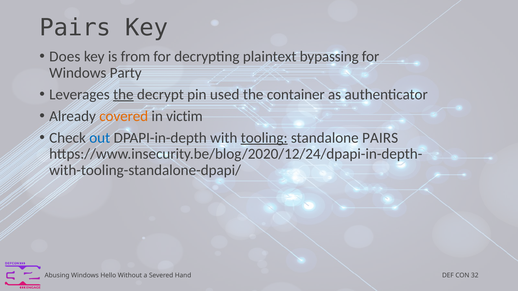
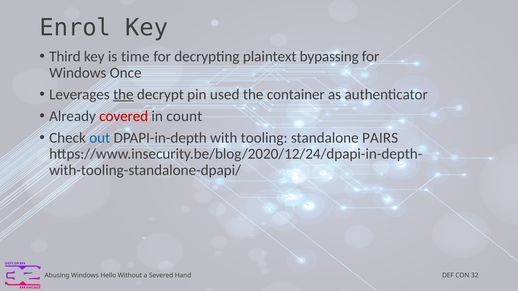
Pairs: Pairs -> Enrol (75, 28)
Does: Does -> Third (65, 57)
from: from -> time (135, 57)
Party: Party -> Once (126, 73)
covered colour: orange -> red (124, 116)
victim: victim -> count (184, 116)
tooling underline: present -> none (264, 138)
